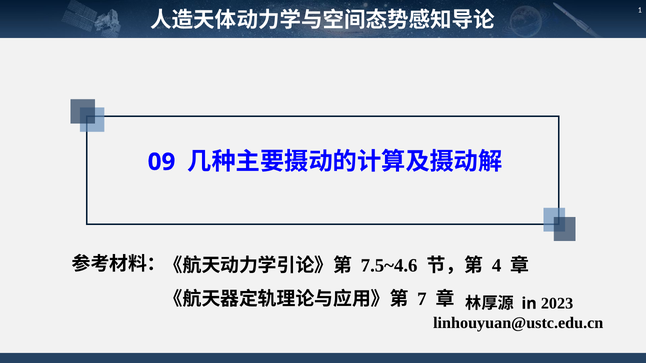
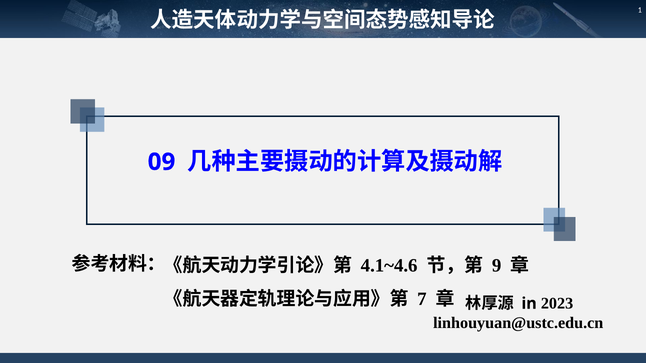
7.5~4.6: 7.5~4.6 -> 4.1~4.6 (389, 266)
4: 4 -> 9 (497, 266)
